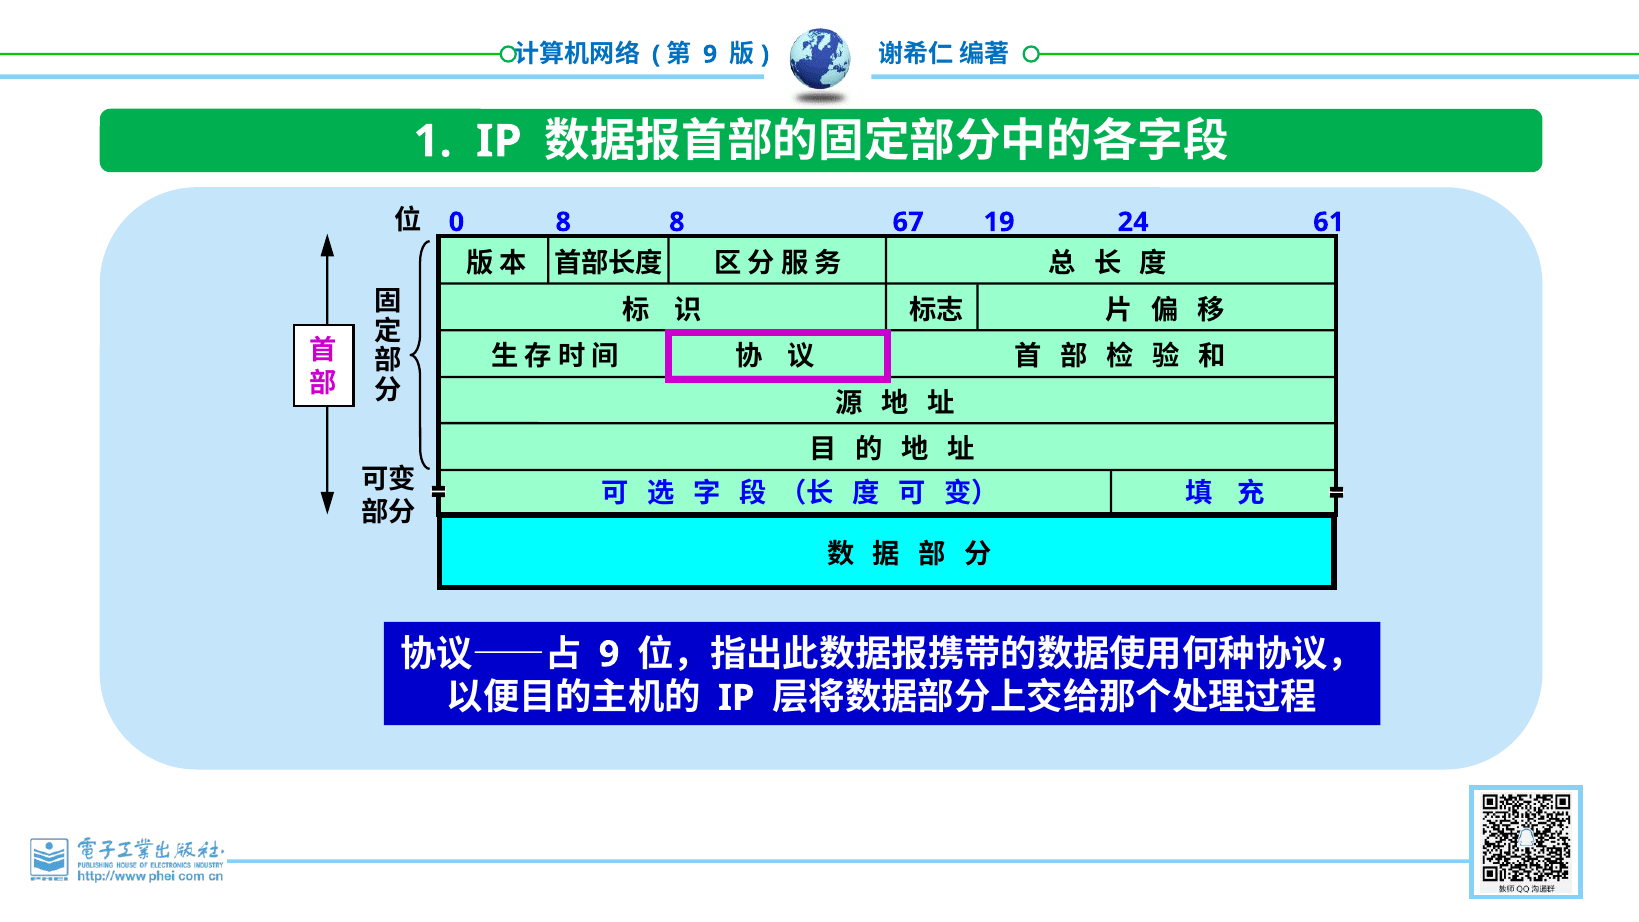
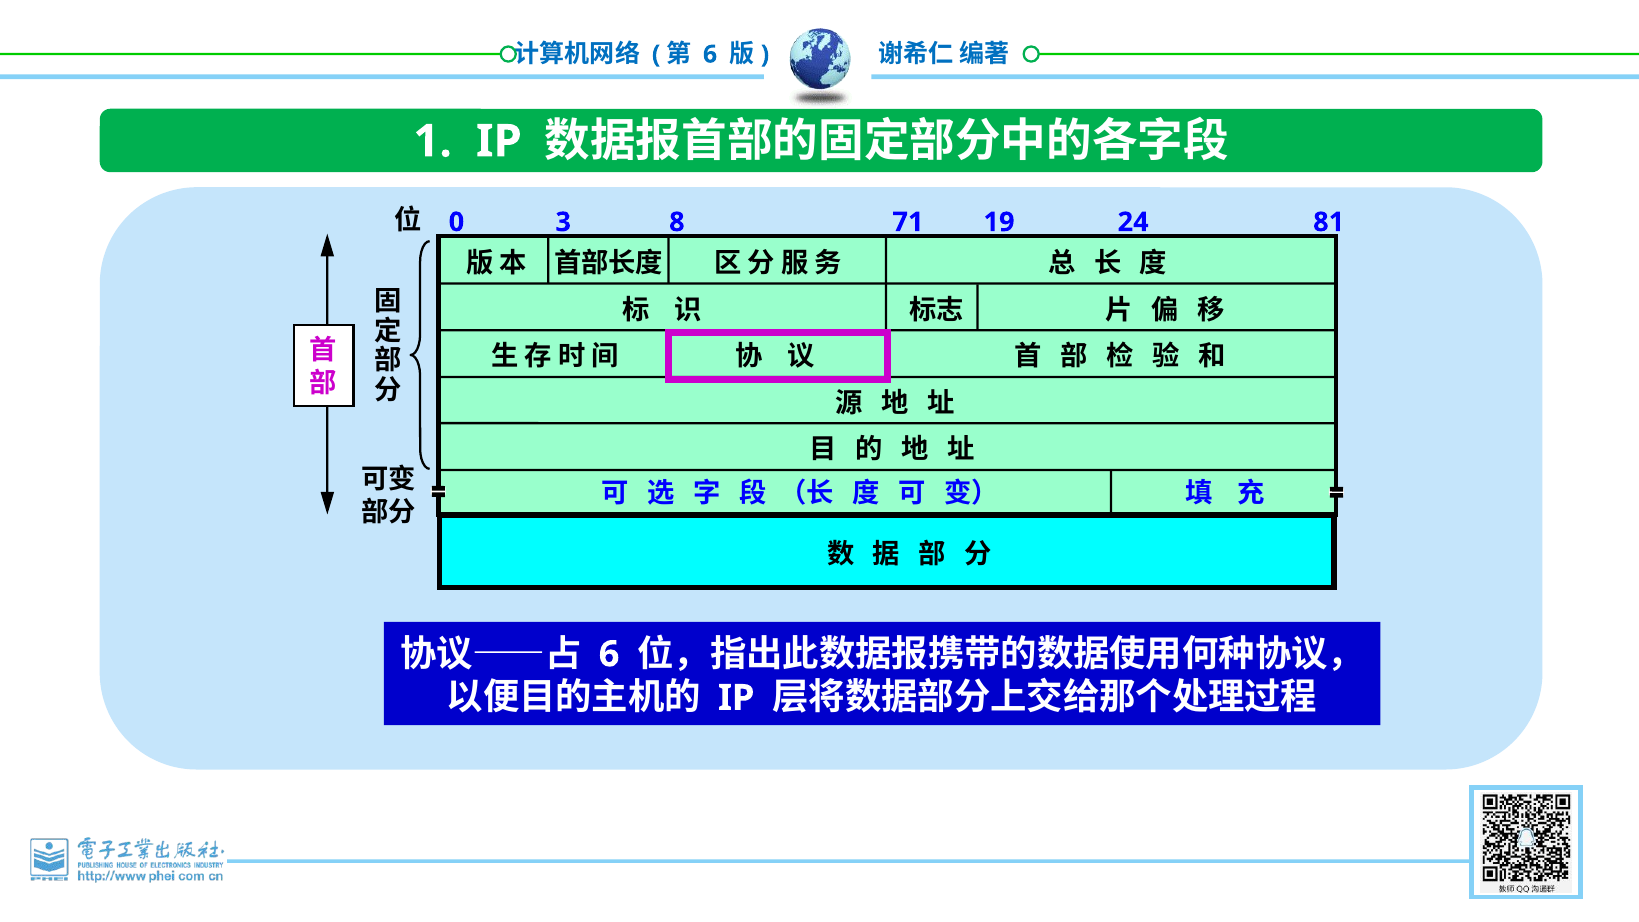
9: 9 -> 6 (710, 54)
0 8: 8 -> 3 (563, 222)
67: 67 -> 71 (908, 222)
61: 61 -> 81 (1329, 222)
9: 9 -> 6 (609, 654)
